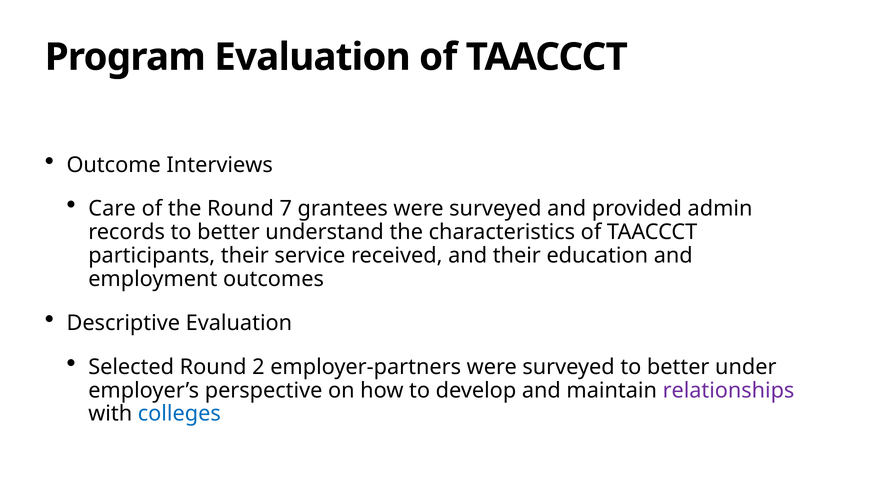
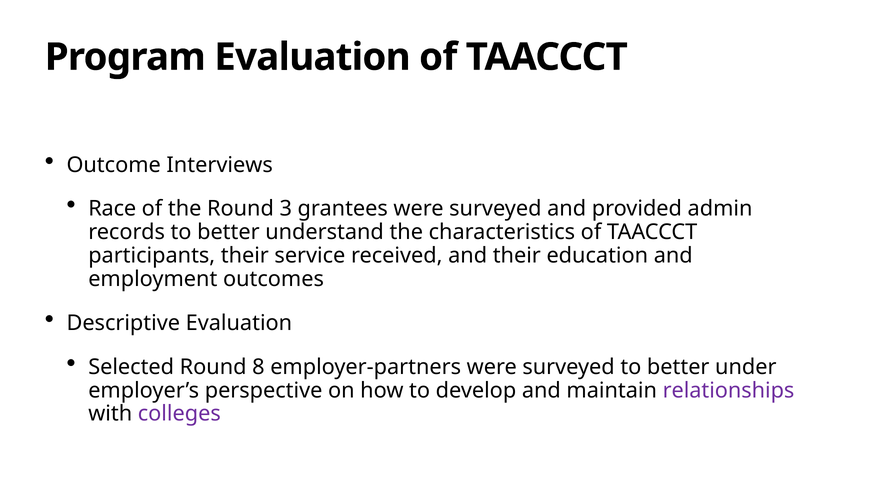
Care: Care -> Race (112, 209)
7: 7 -> 3 (286, 209)
2: 2 -> 8 (258, 367)
colleges colour: blue -> purple (179, 414)
